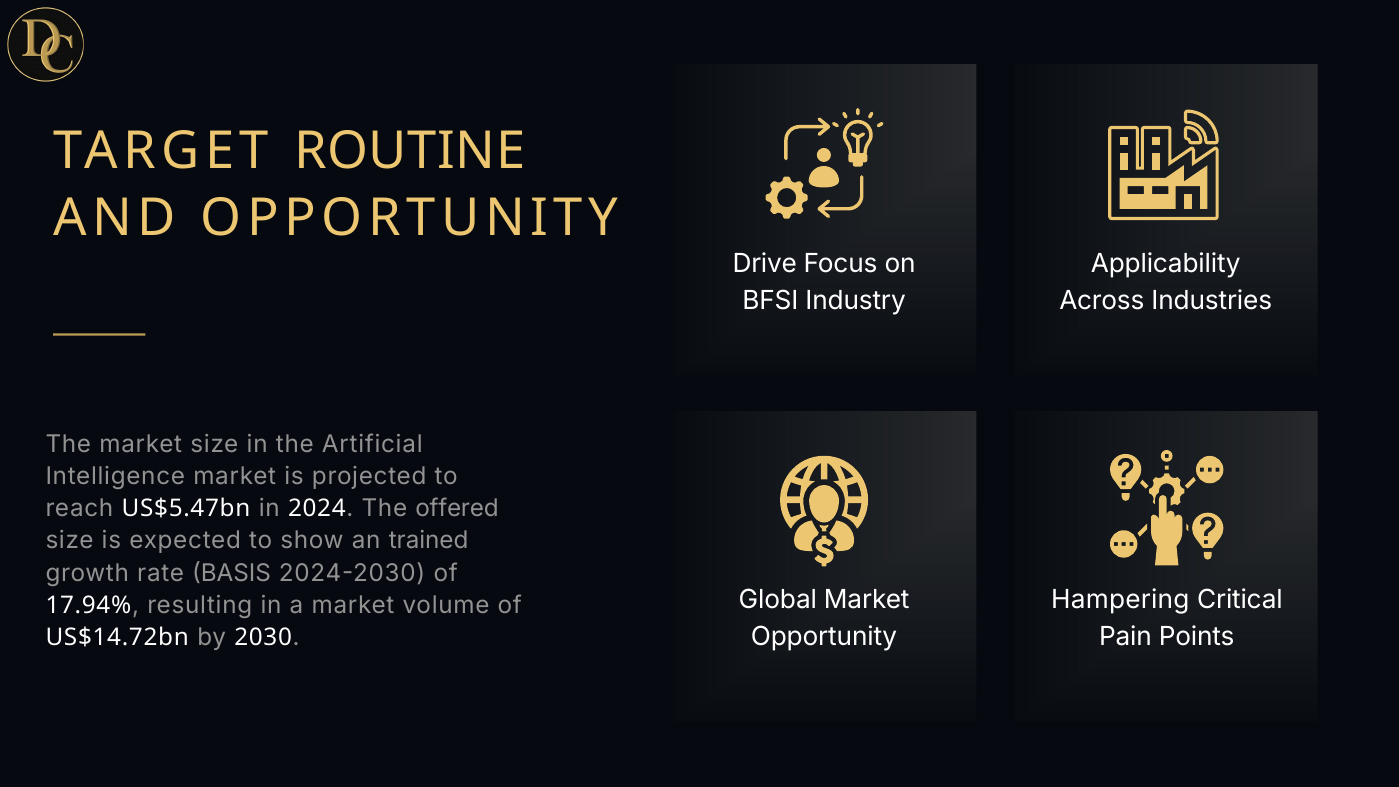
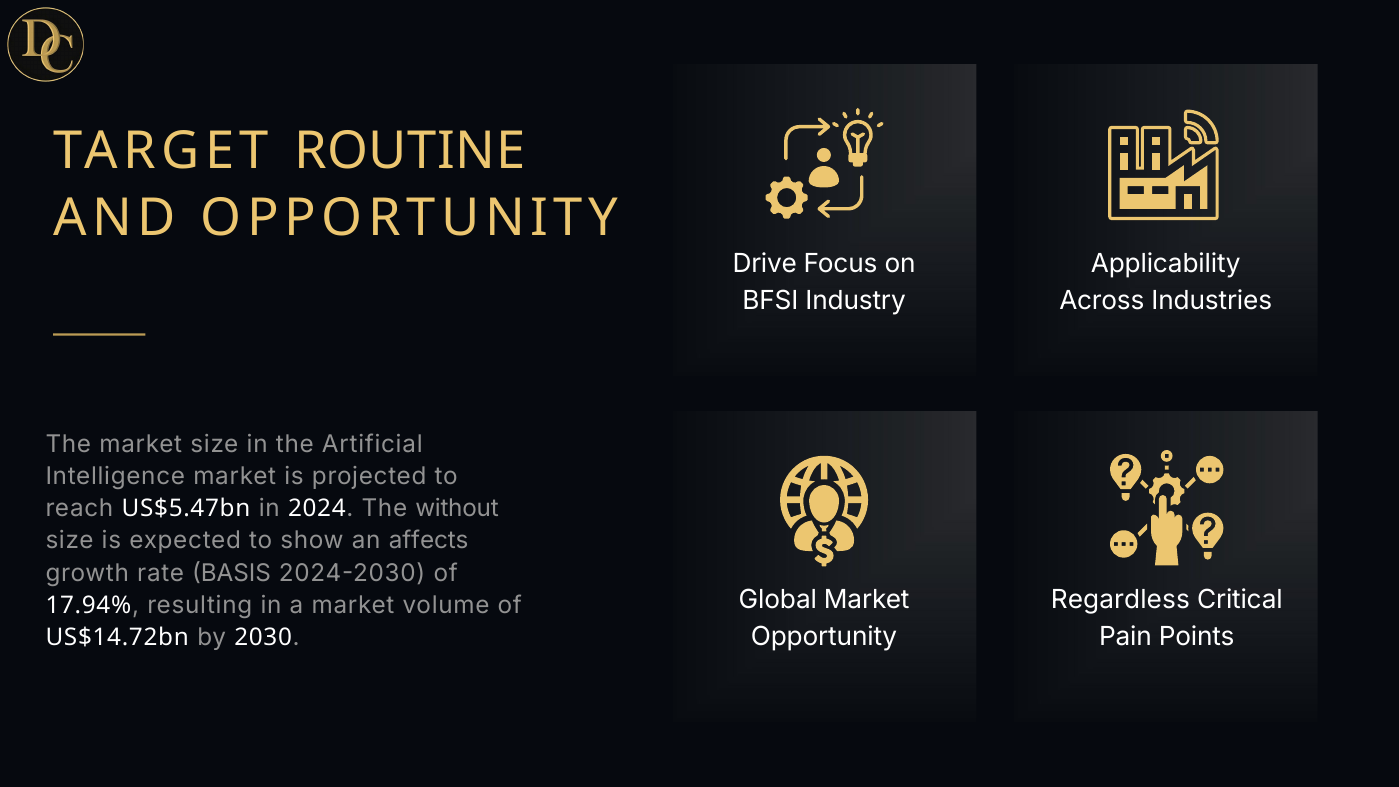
offered: offered -> without (457, 509)
trained: trained -> affects (429, 541)
Hampering: Hampering -> Regardless (1120, 600)
